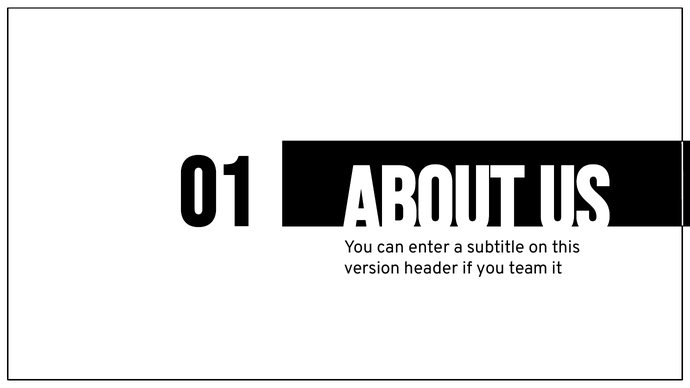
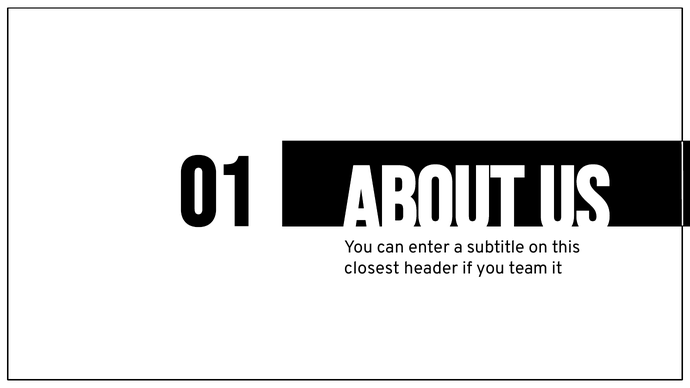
version: version -> closest (372, 268)
